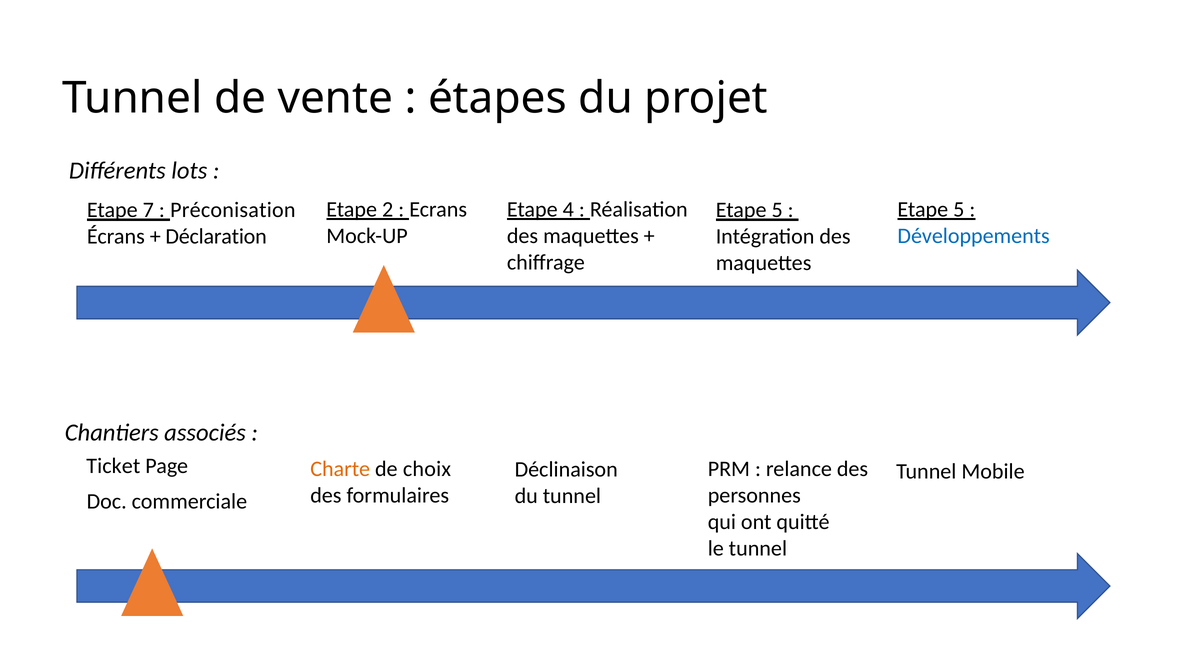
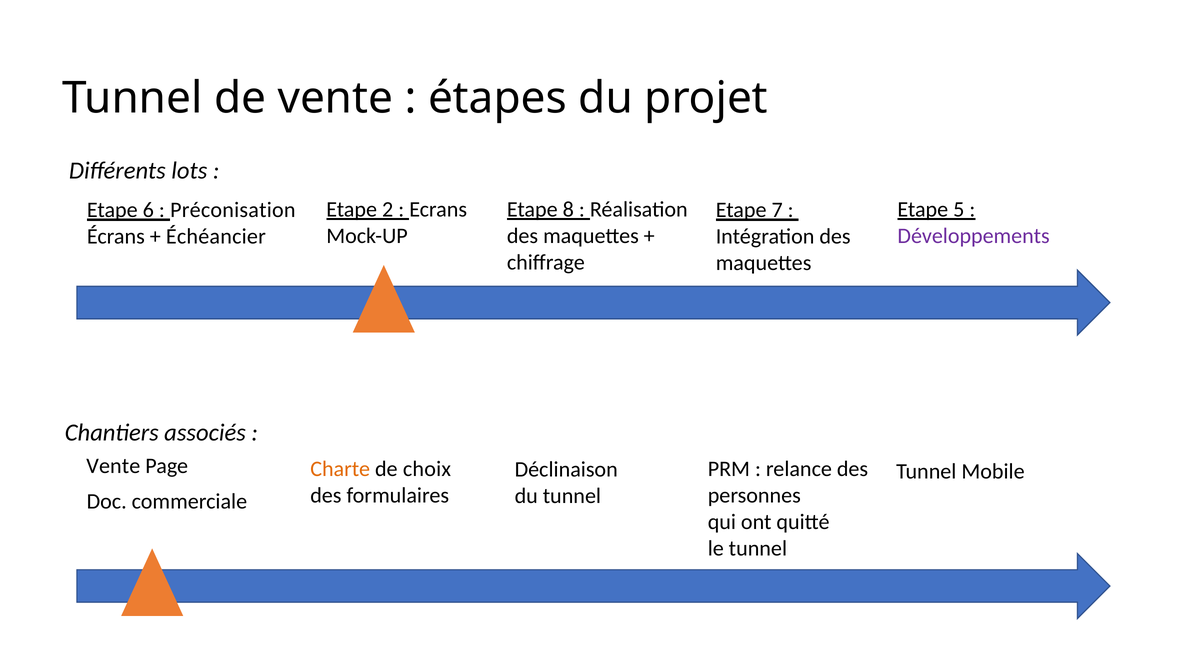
4: 4 -> 8 (568, 209)
7: 7 -> 6 (148, 210)
5: 5 -> 7 (777, 210)
Développements colour: blue -> purple (974, 236)
Déclaration: Déclaration -> Échéancier (216, 237)
Ticket: Ticket -> Vente (113, 466)
